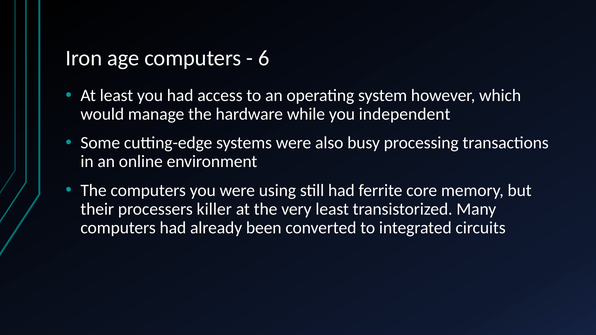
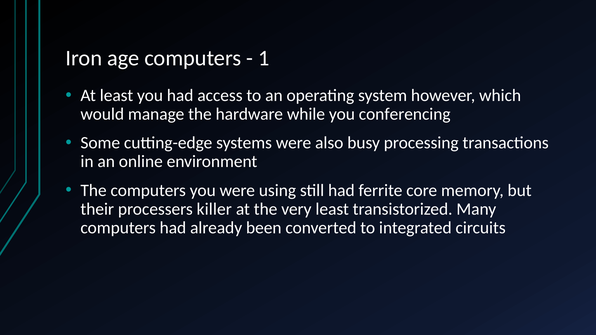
6: 6 -> 1 (264, 58)
independent: independent -> conferencing (405, 114)
